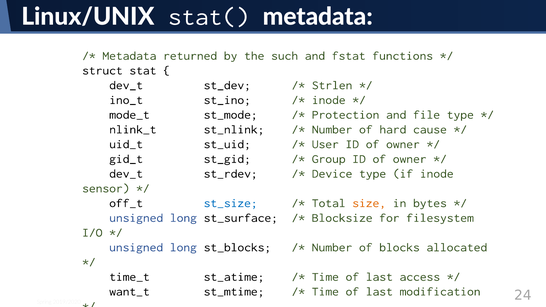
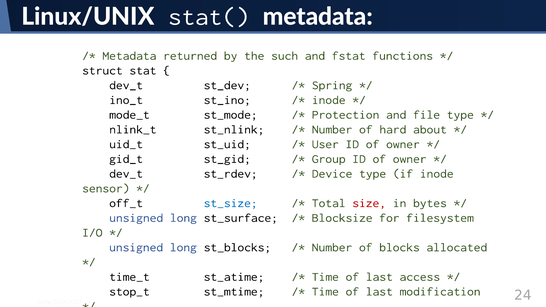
Strlen: Strlen -> Spring (332, 85)
cause: cause -> about (430, 129)
size colour: orange -> red (369, 203)
want_t: want_t -> stop_t (129, 292)
